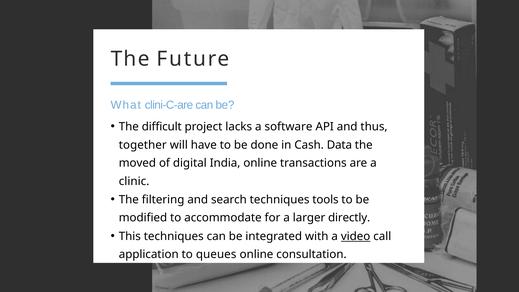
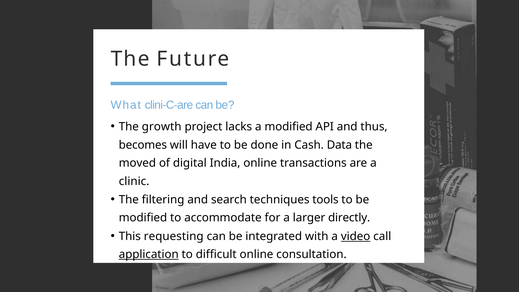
difficult: difficult -> growth (162, 127)
a software: software -> modified (289, 127)
together: together -> becomes (143, 145)
This techniques: techniques -> requesting (174, 236)
application underline: none -> present (149, 254)
queues: queues -> difficult (216, 254)
